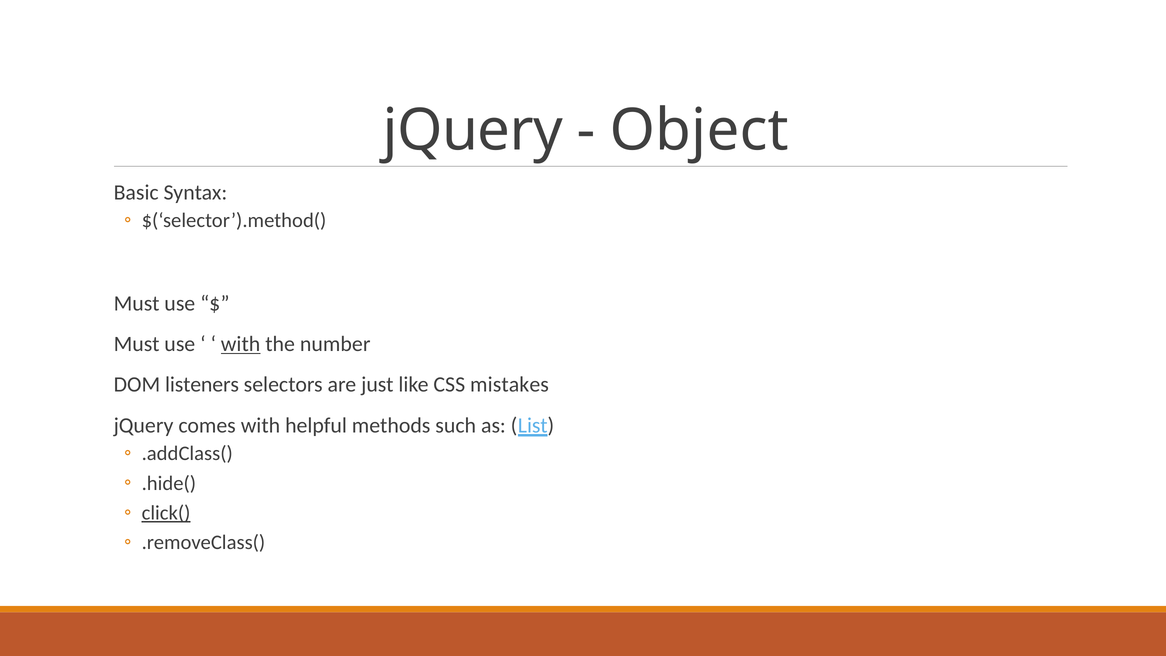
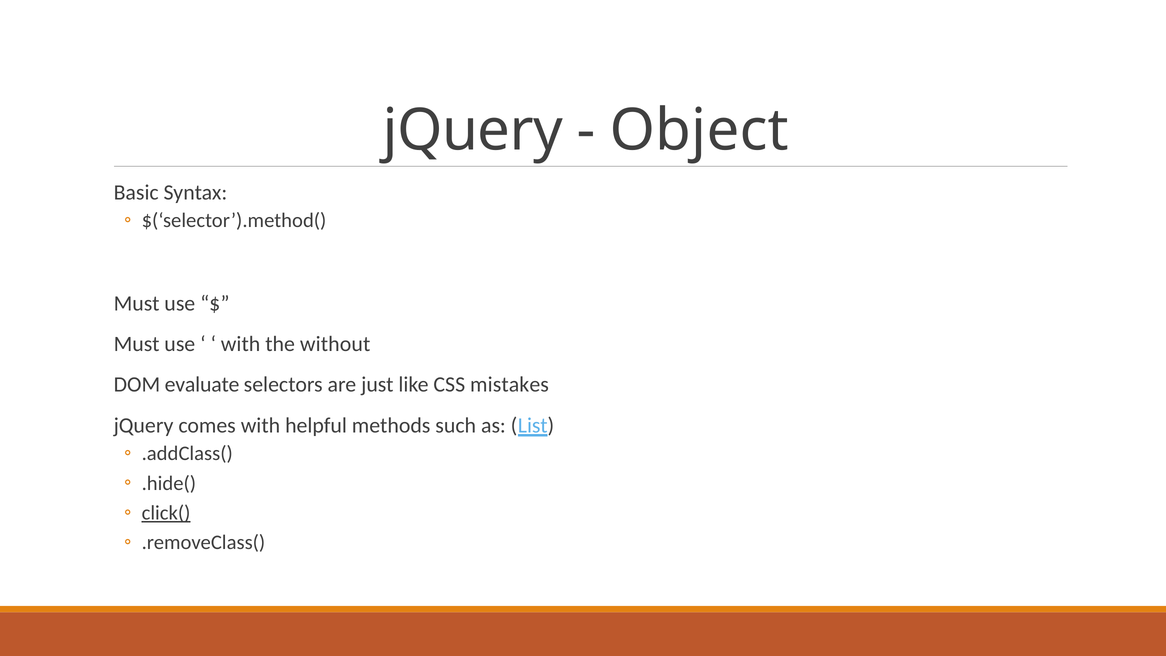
with underline: present -> none (241, 344)
number: number -> without (335, 344)
listeners: listeners -> evaluate (202, 385)
